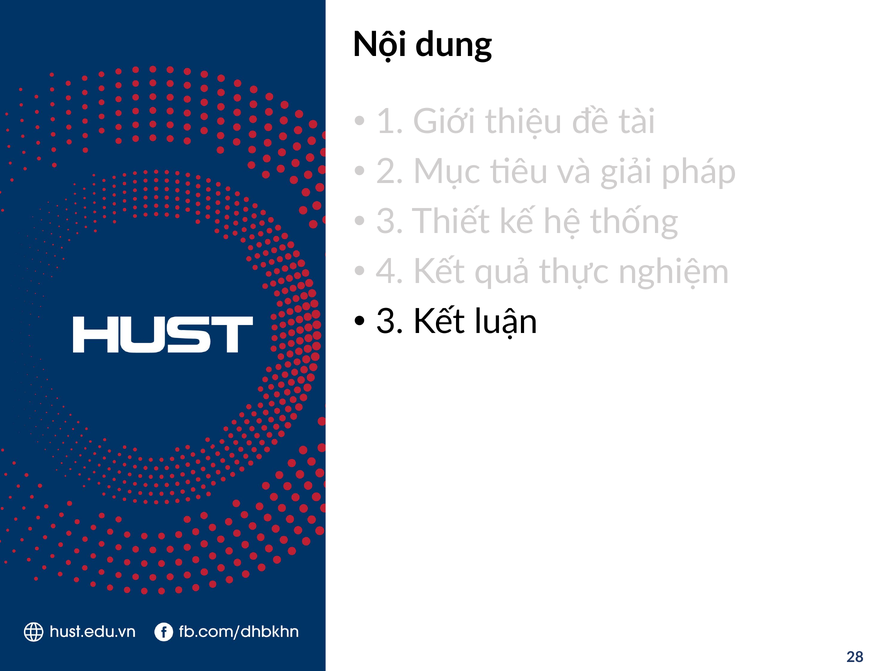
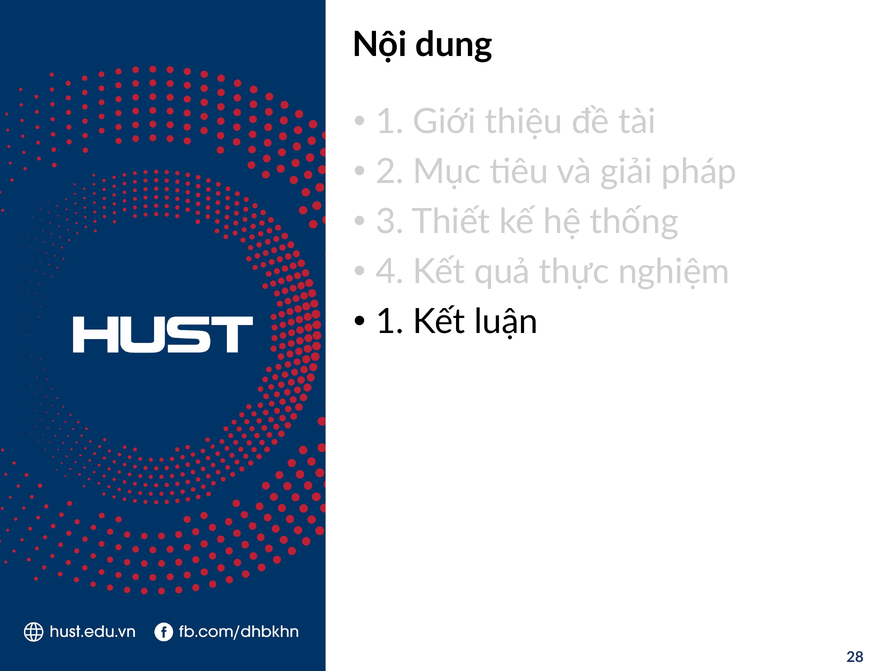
3: 3 -> 1 (390, 322)
